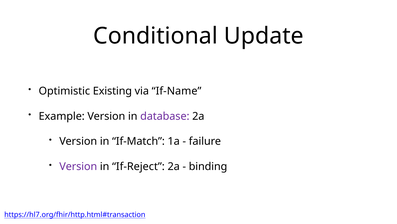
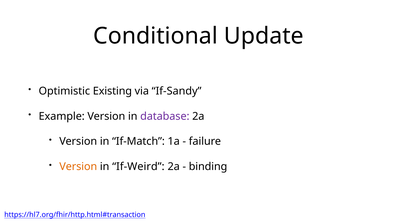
If-Name: If-Name -> If-Sandy (177, 91)
Version colour: purple -> orange (78, 166)
If-Reject: If-Reject -> If-Weird (138, 166)
